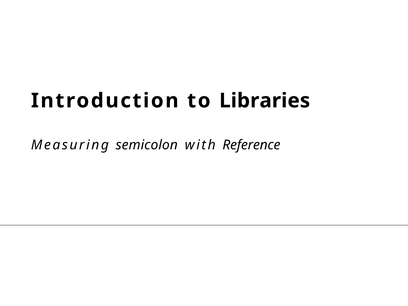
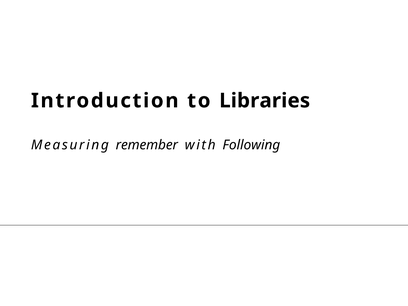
semicolon: semicolon -> remember (147, 145)
Reference: Reference -> Following (251, 145)
